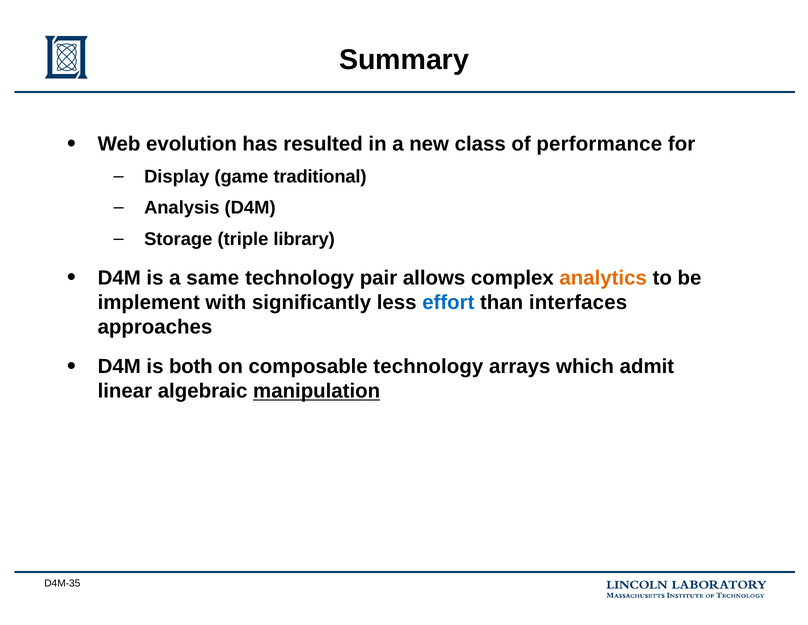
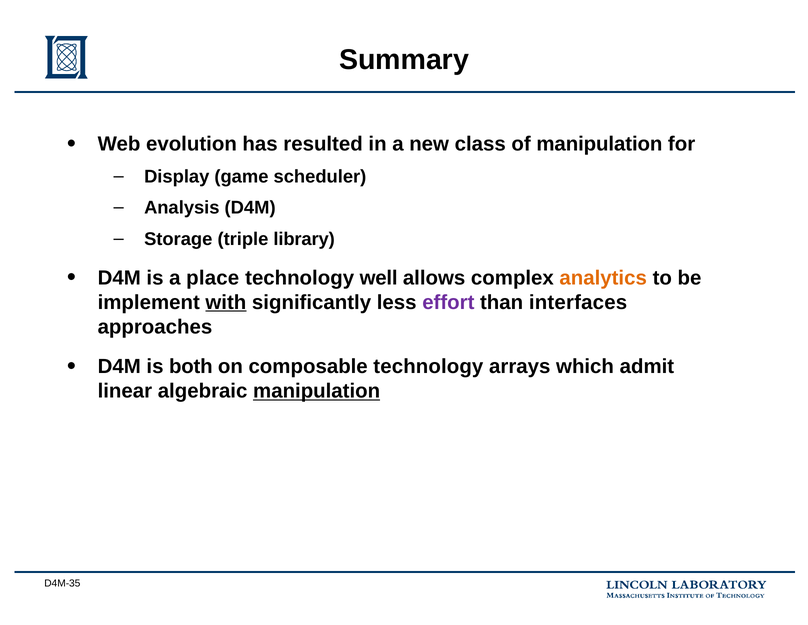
of performance: performance -> manipulation (599, 144)
traditional: traditional -> scheduler (320, 176)
same: same -> place (213, 278)
pair: pair -> well (379, 278)
with underline: none -> present (226, 302)
effort colour: blue -> purple (448, 302)
